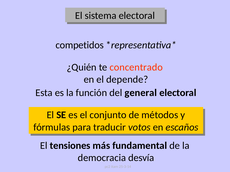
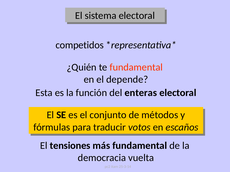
te concentrado: concentrado -> fundamental (136, 67)
general: general -> enteras (141, 93)
desvía: desvía -> vuelta (141, 158)
